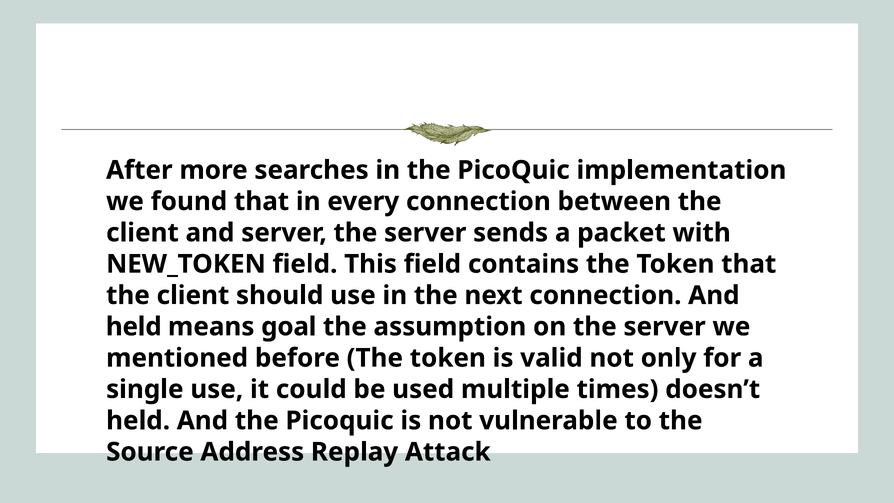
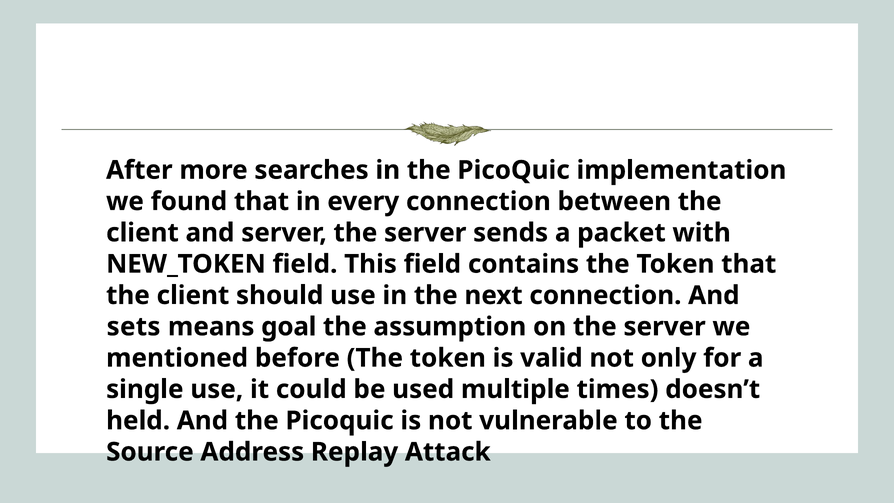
held: held -> sets (134, 327)
